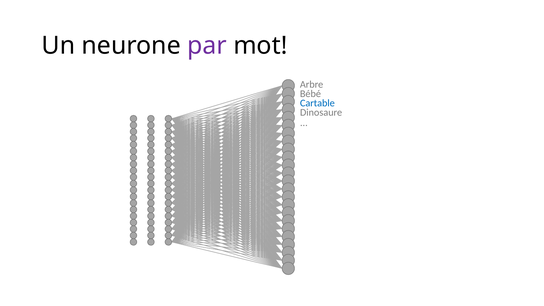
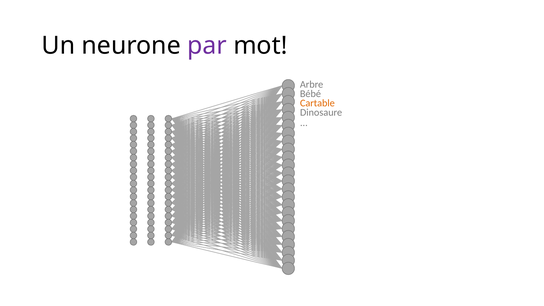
Cartable colour: blue -> orange (317, 103)
